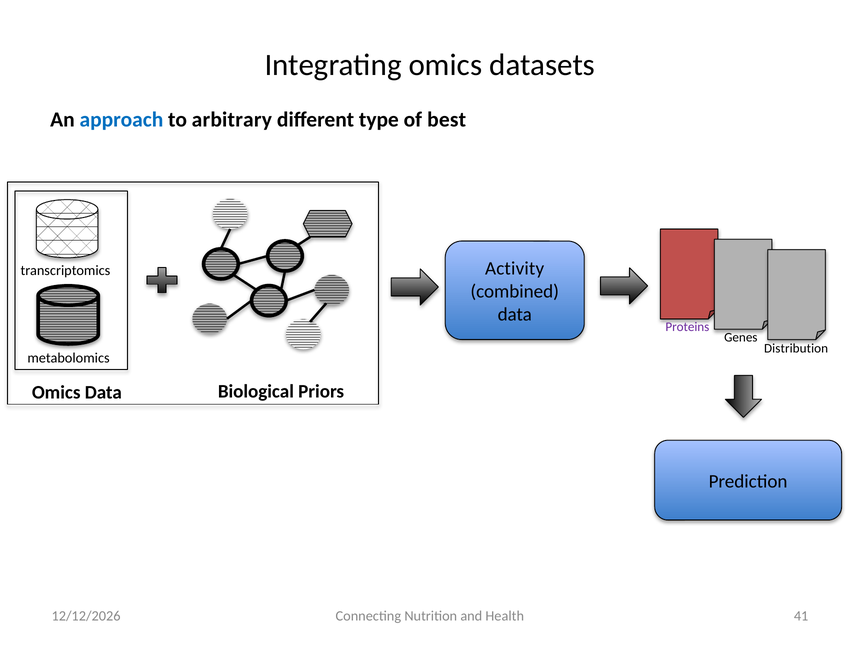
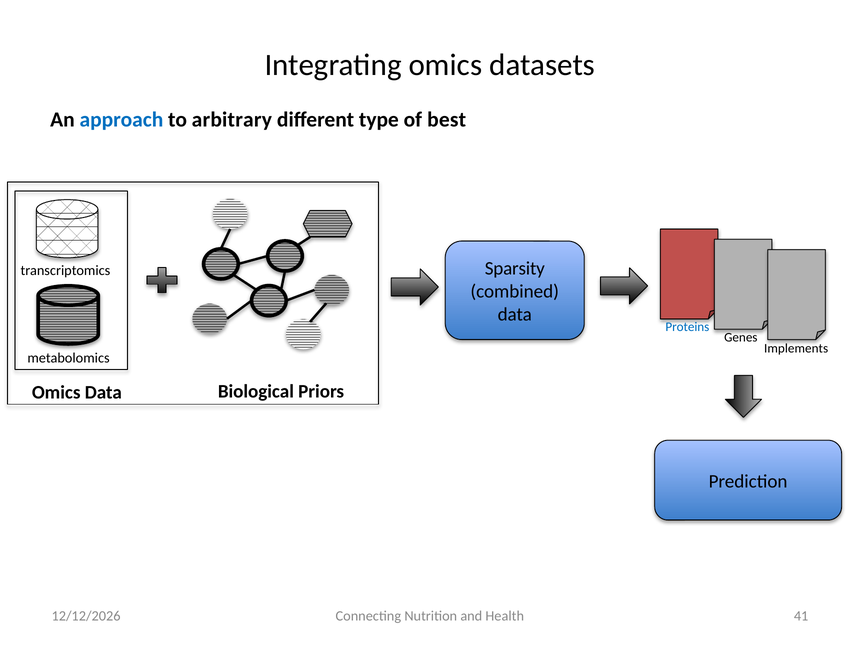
Activity: Activity -> Sparsity (515, 269)
Proteins colour: purple -> blue (687, 327)
Distribution: Distribution -> Implements (796, 348)
